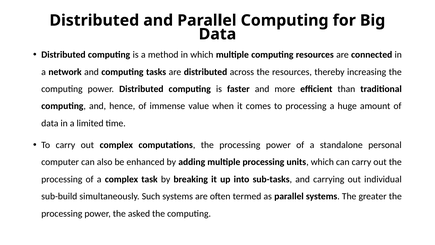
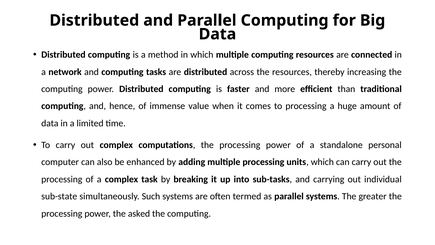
sub-build: sub-build -> sub-state (59, 196)
